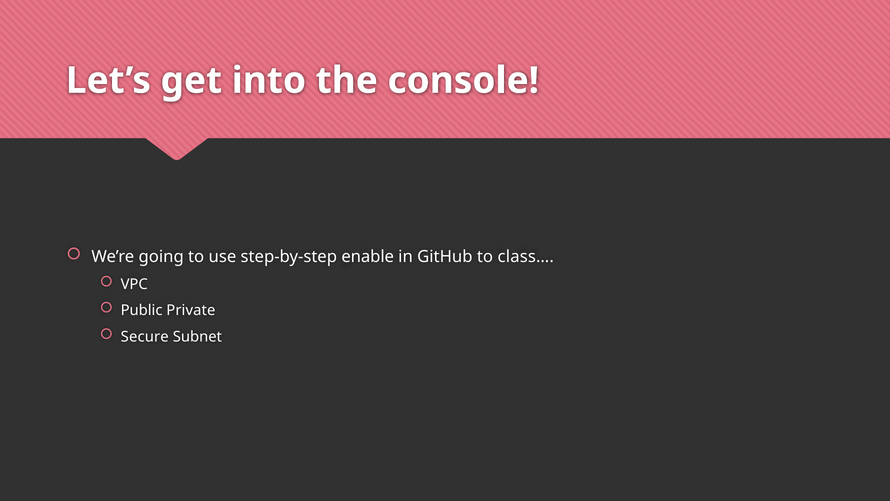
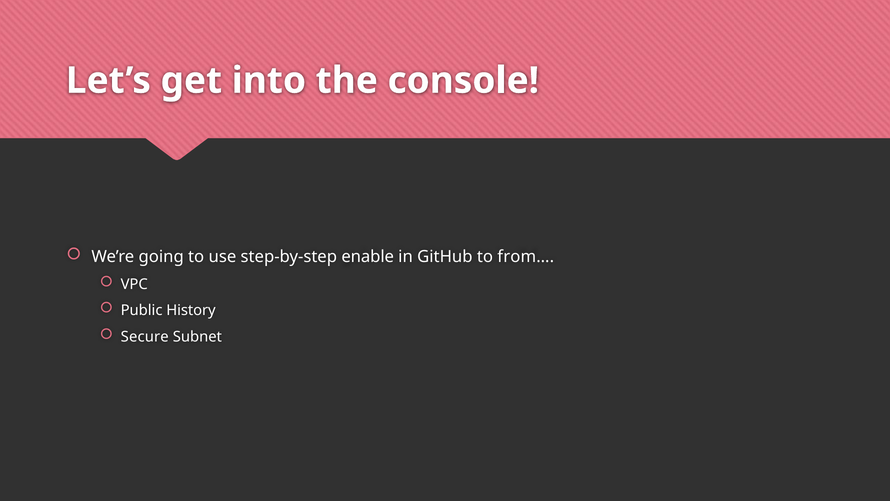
class…: class… -> from… (526, 257)
Private: Private -> History (191, 310)
